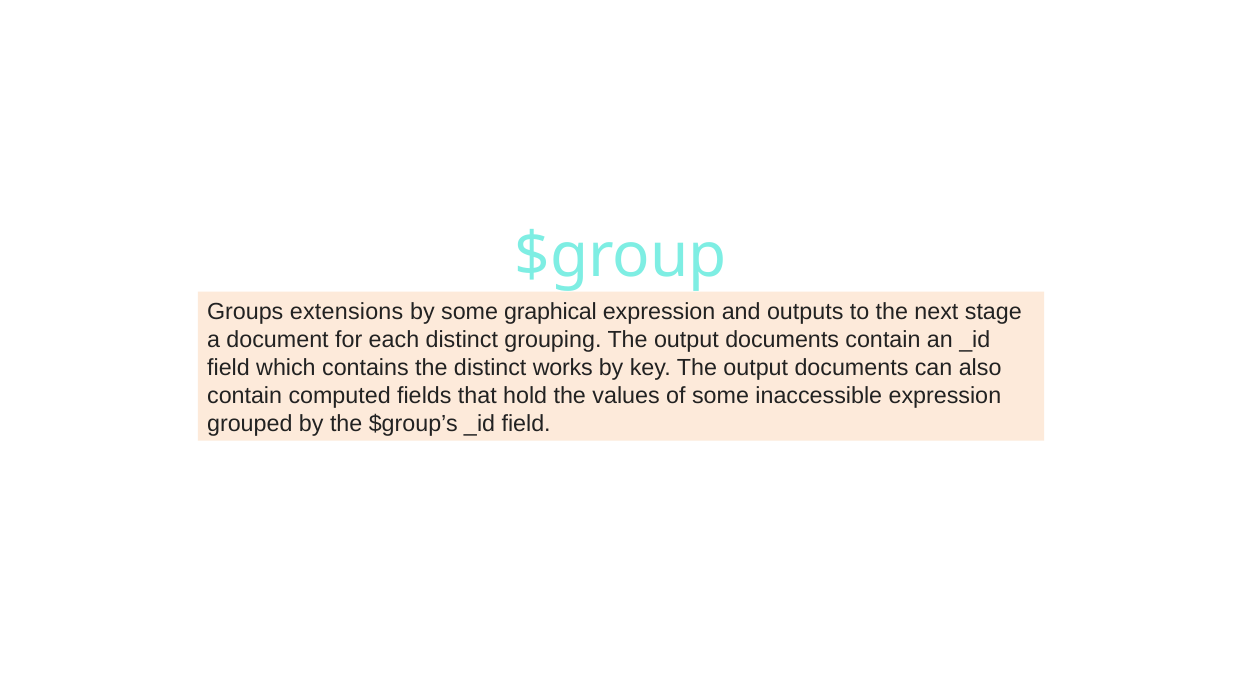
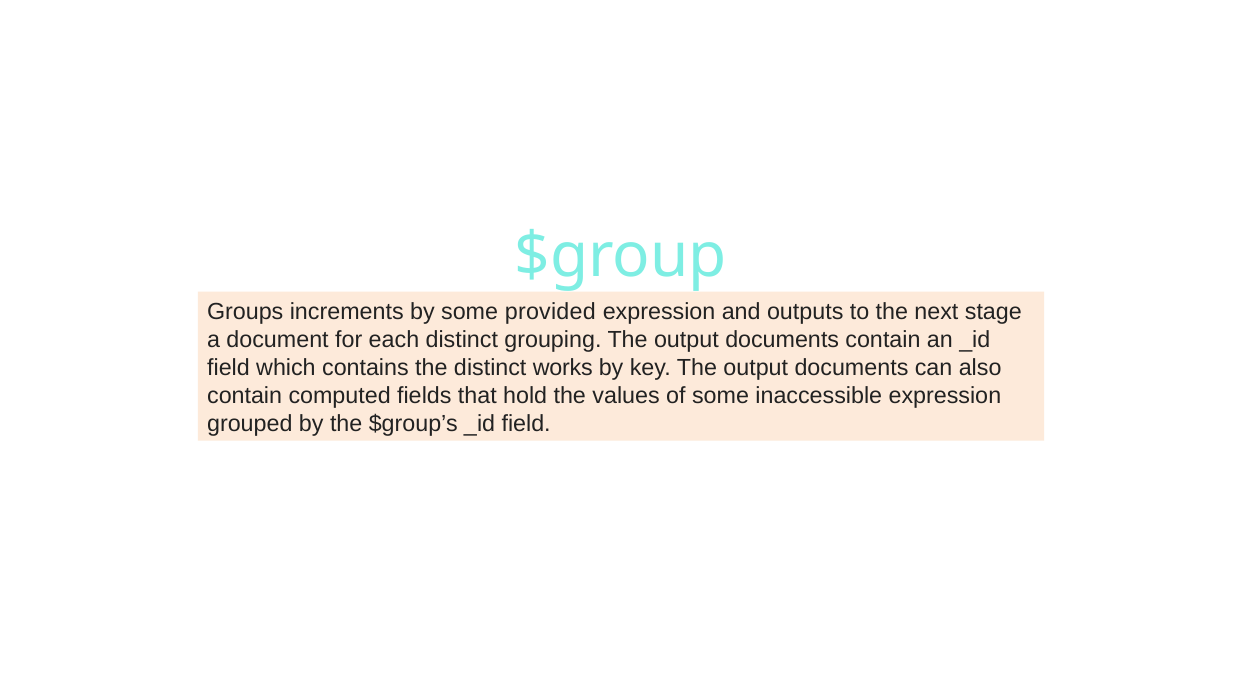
extensions: extensions -> increments (347, 312)
graphical: graphical -> provided (550, 312)
